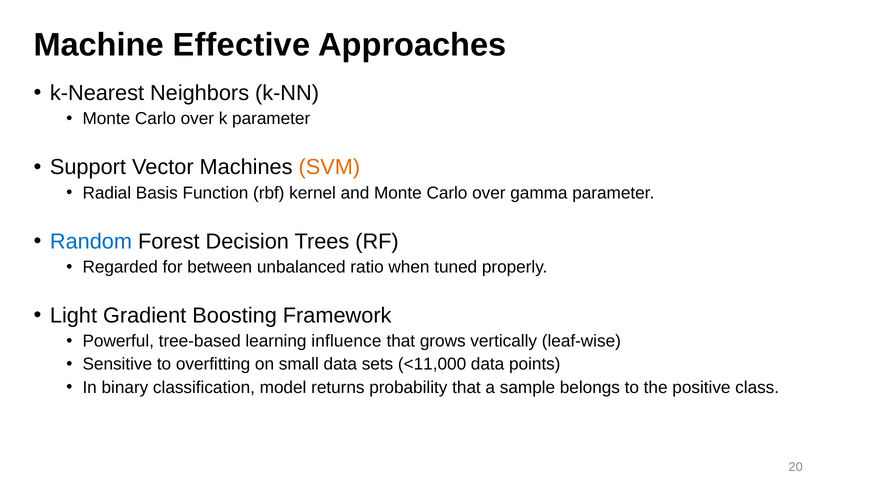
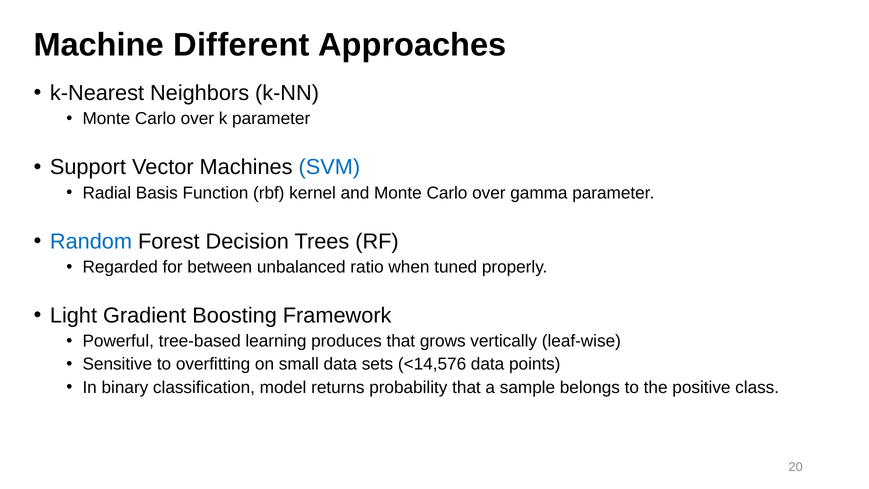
Effective: Effective -> Different (241, 45)
SVM colour: orange -> blue (329, 167)
influence: influence -> produces (347, 341)
<11,000: <11,000 -> <14,576 (432, 364)
